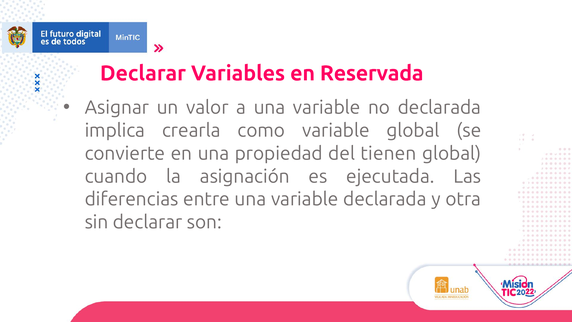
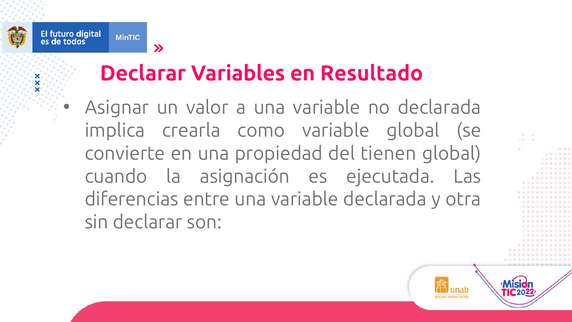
Reservada: Reservada -> Resultado (372, 73)
